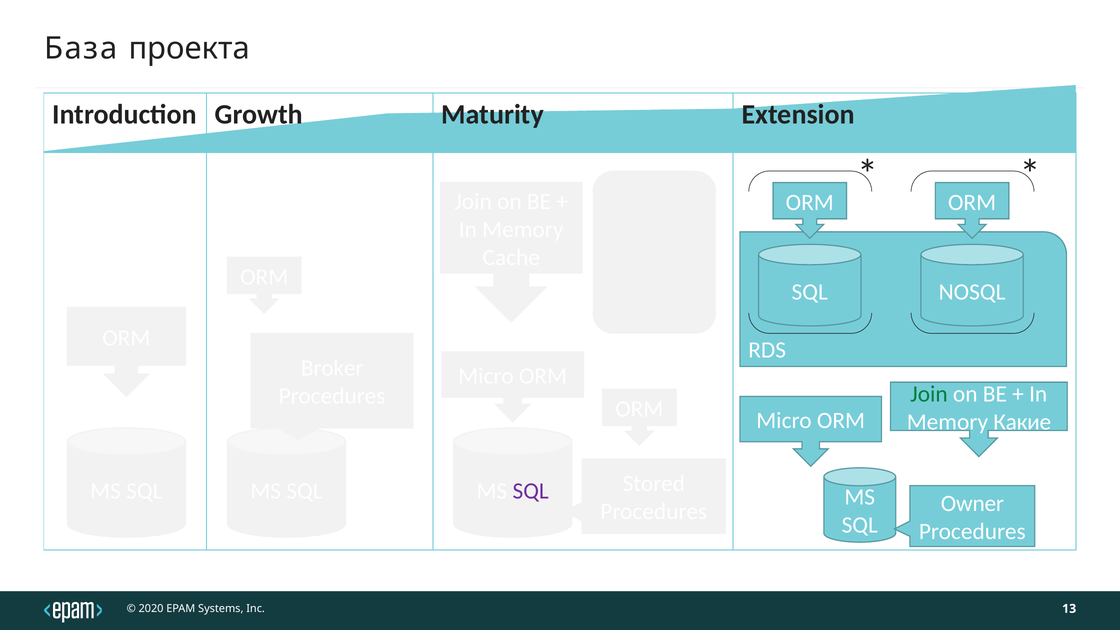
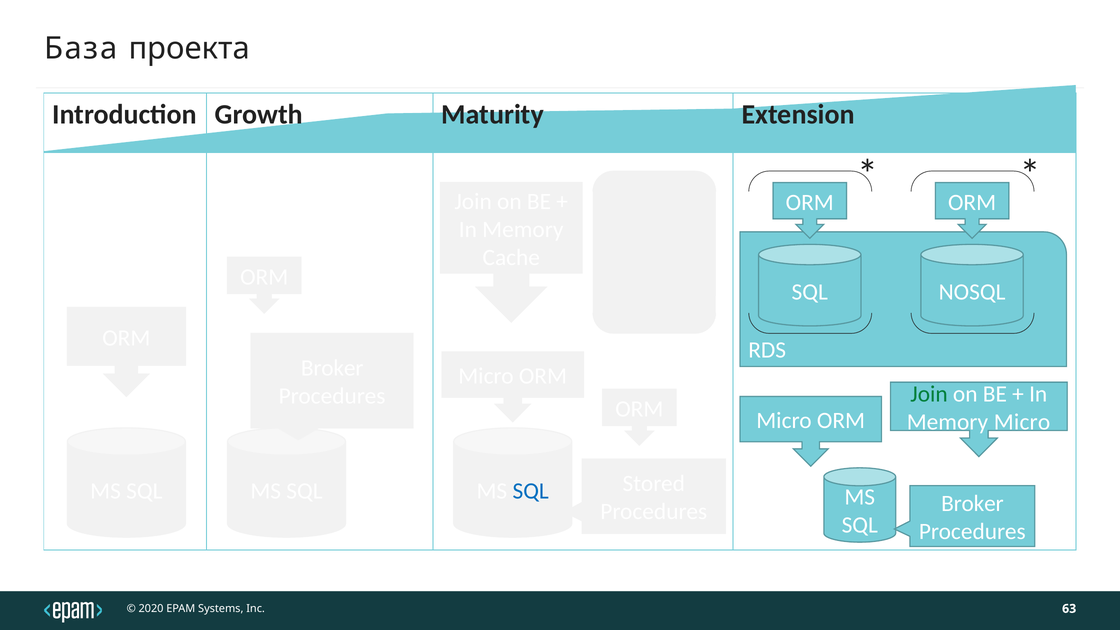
Memory Какие: Какие -> Micro (1022, 422)
SQL colour: purple -> blue (531, 491)
Owner: Owner -> Broker (972, 504)
13: 13 -> 63 (1069, 609)
